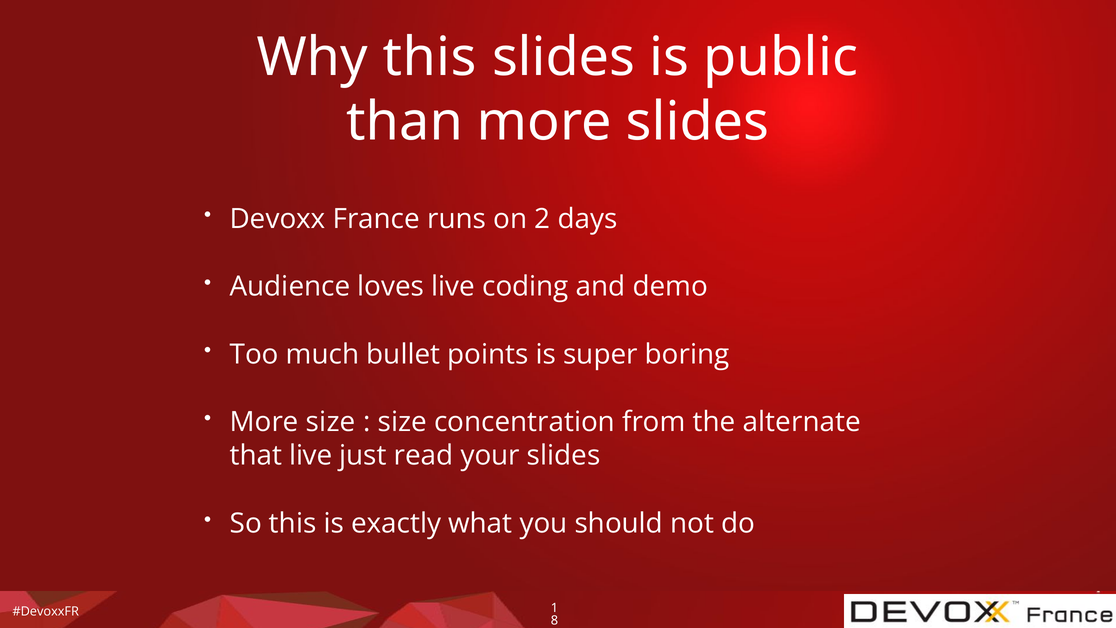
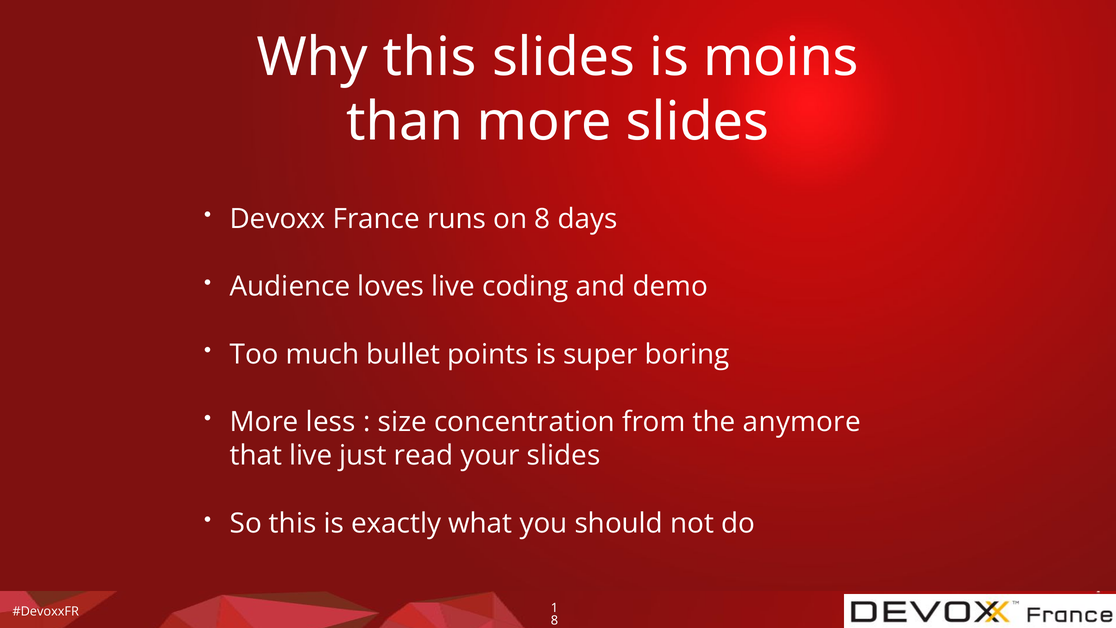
public: public -> moins (781, 57)
on 2: 2 -> 8 (542, 219)
More size: size -> less (331, 422)
alternate: alternate -> anymore (802, 422)
